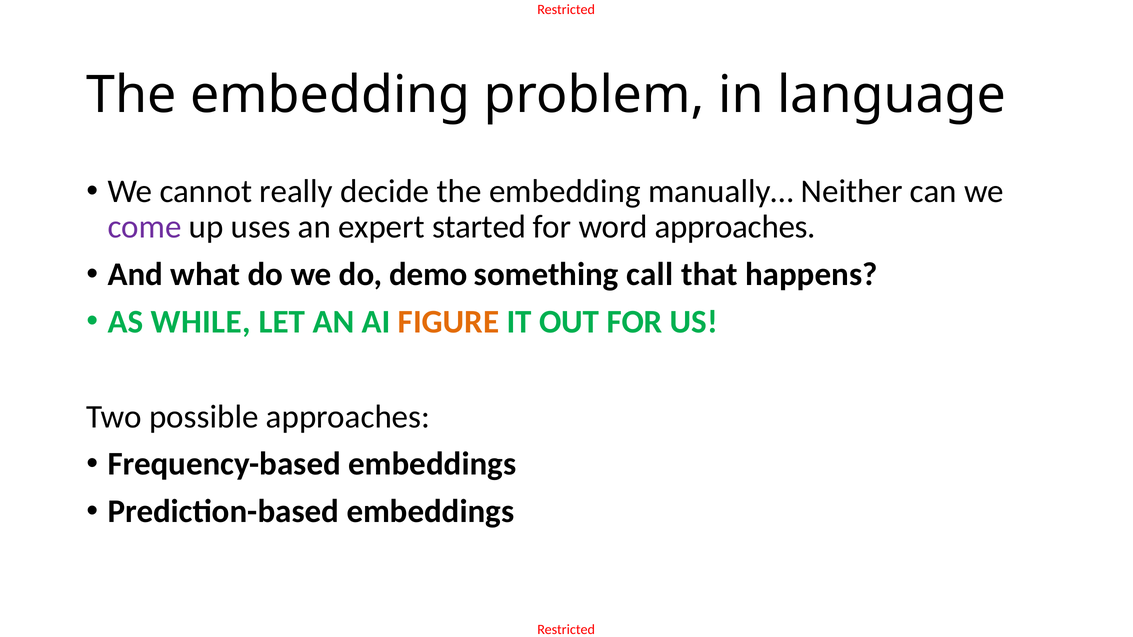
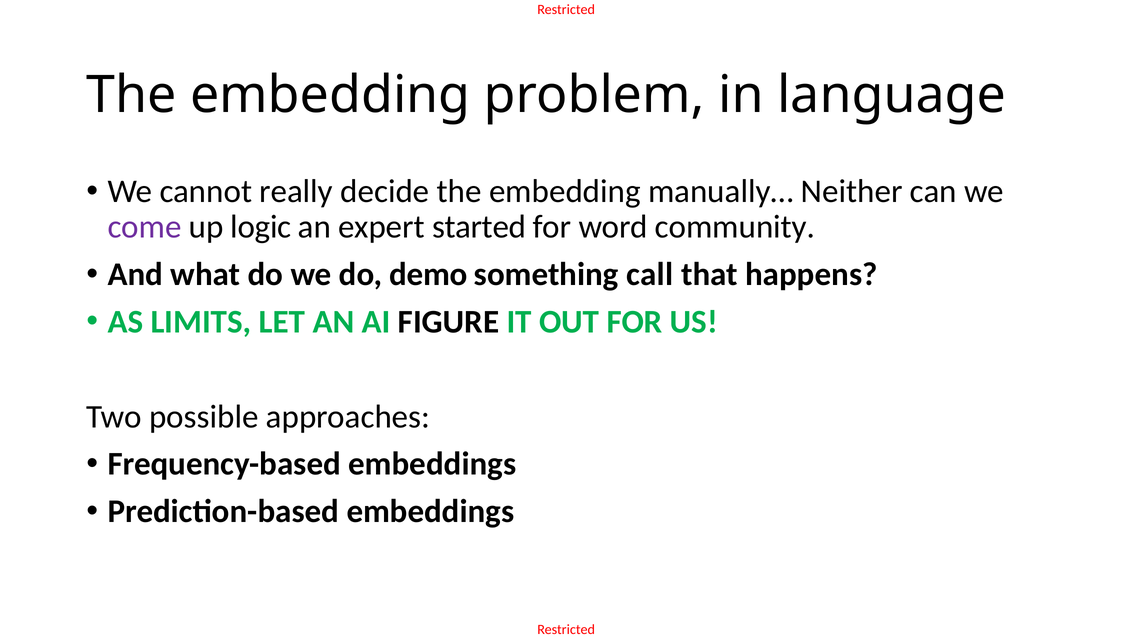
uses: uses -> logic (261, 227)
word approaches: approaches -> community (735, 227)
WHILE: WHILE -> LIMITS (201, 322)
FIGURE colour: orange -> black (449, 322)
